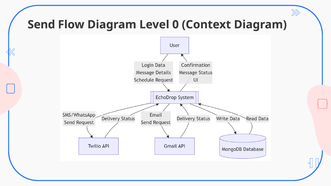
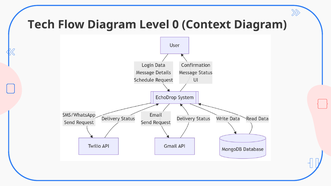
Send: Send -> Tech (41, 25)
